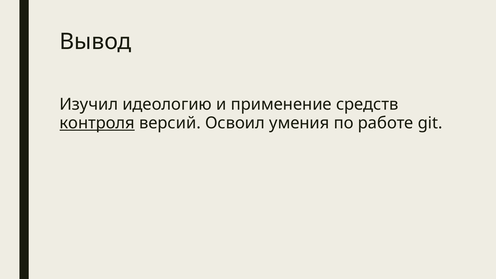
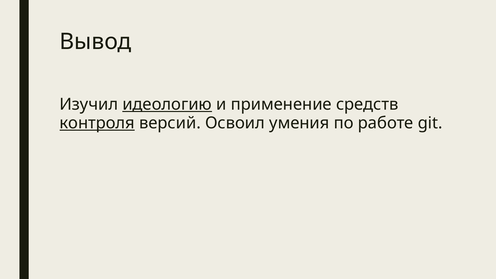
идеологию underline: none -> present (167, 104)
